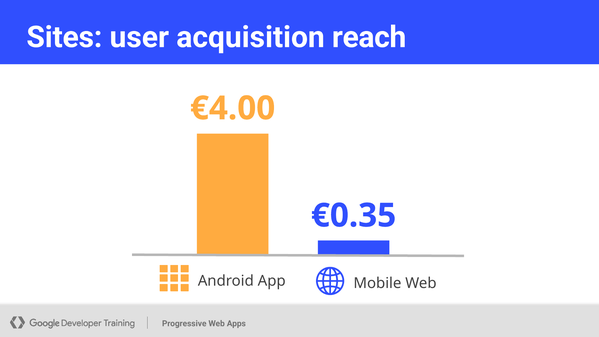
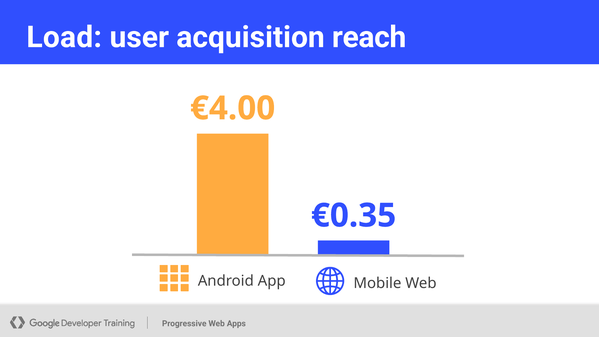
Sites: Sites -> Load (64, 37)
